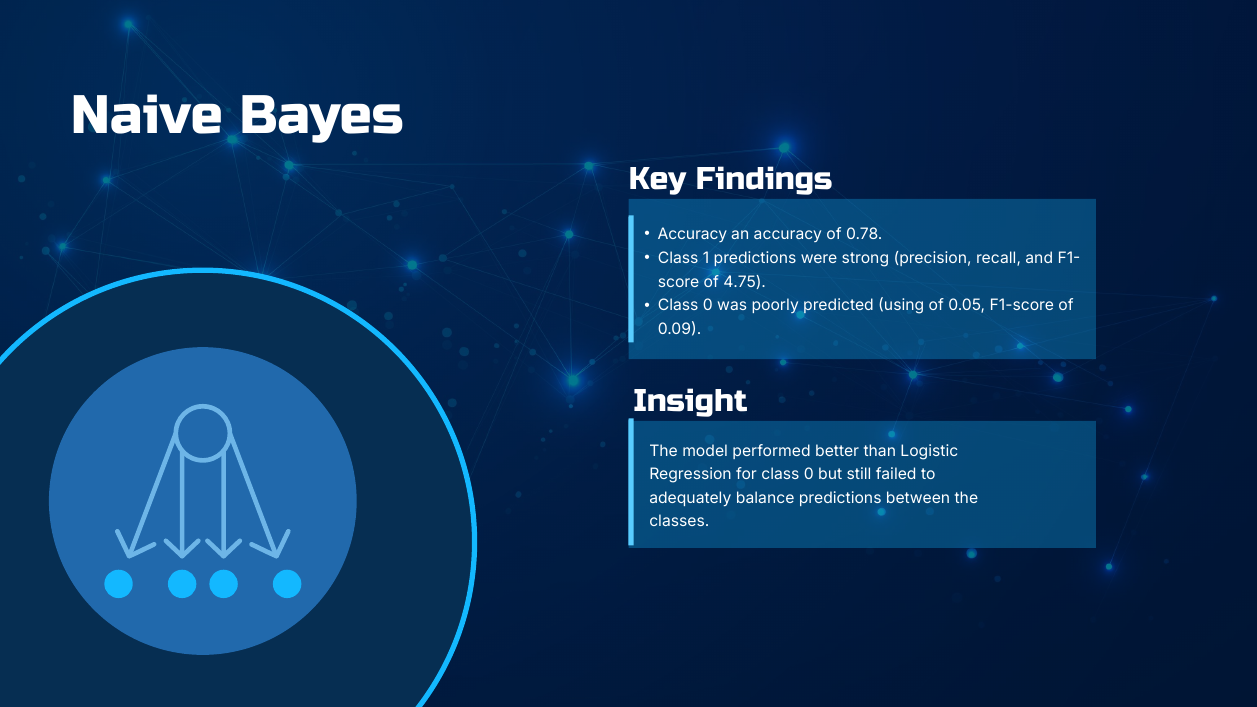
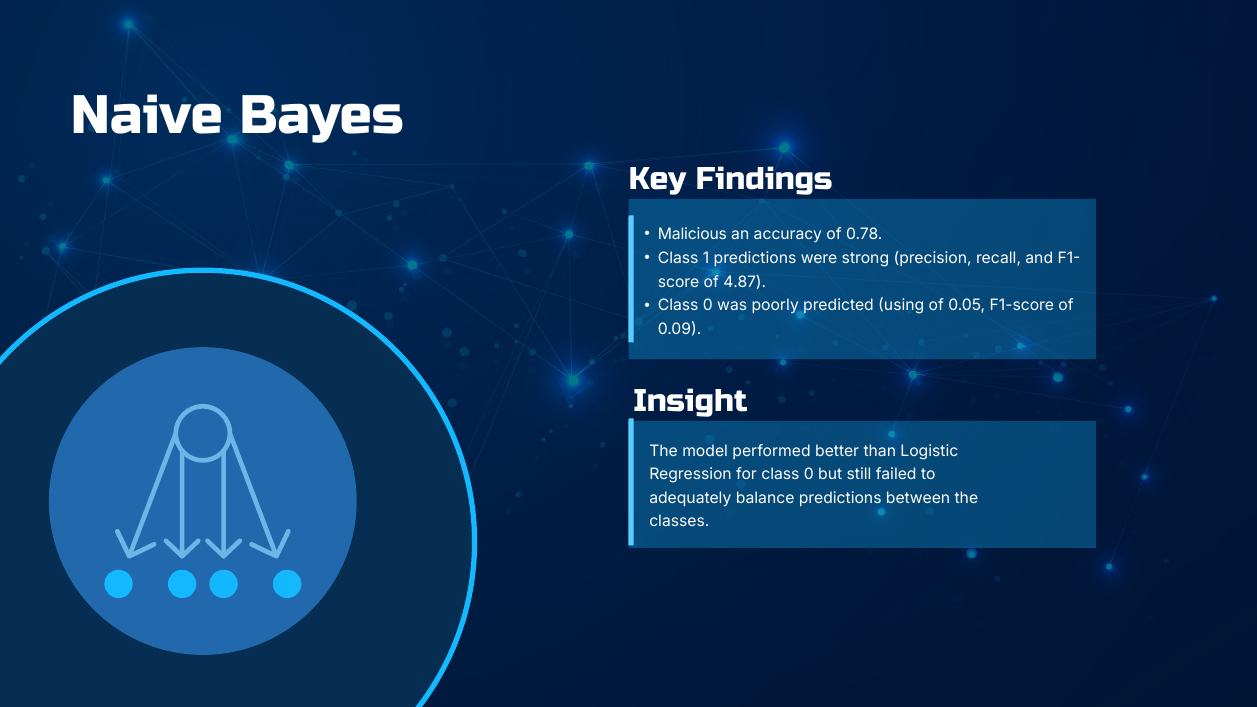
Accuracy: Accuracy -> Malicious (692, 234)
4.75: 4.75 -> 4.87 (745, 282)
